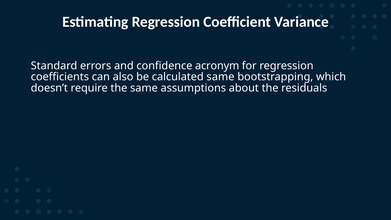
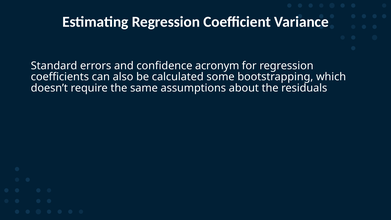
calculated same: same -> some (221, 77)
